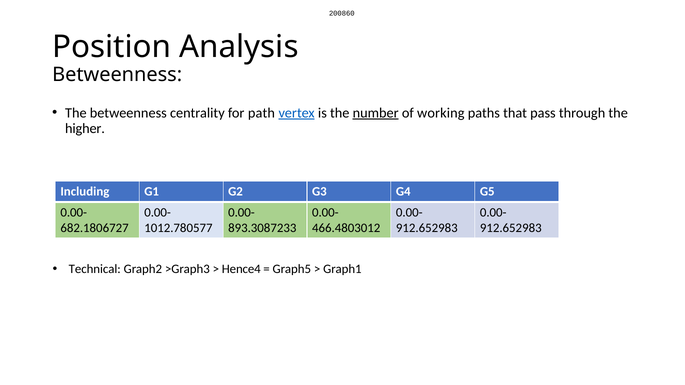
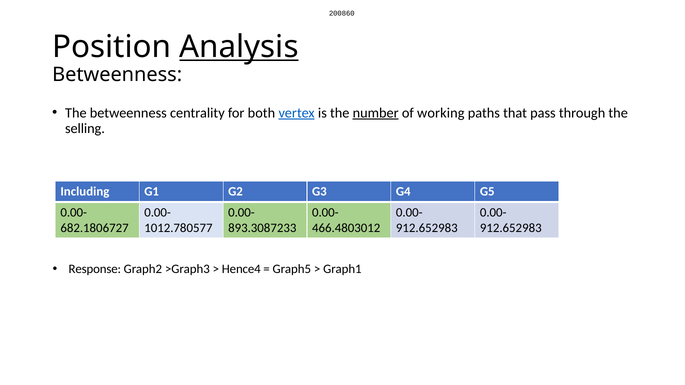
Analysis underline: none -> present (239, 47)
path: path -> both (261, 113)
higher: higher -> selling (85, 128)
Technical: Technical -> Response (95, 269)
